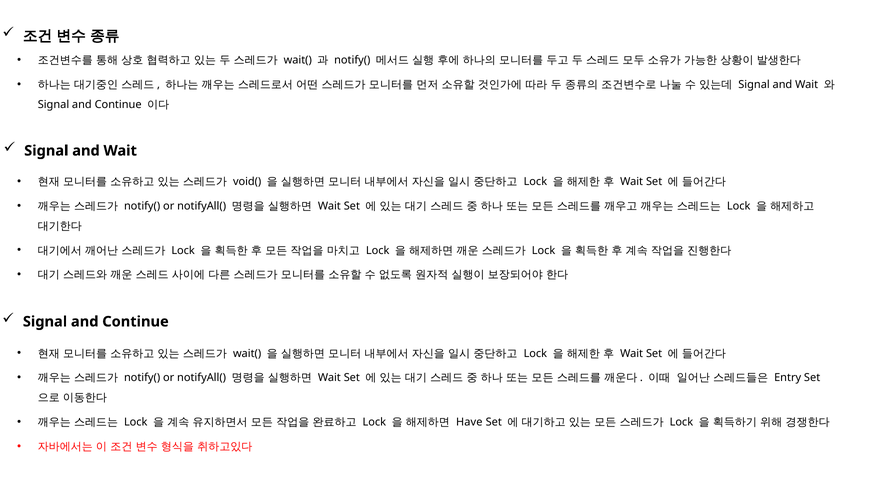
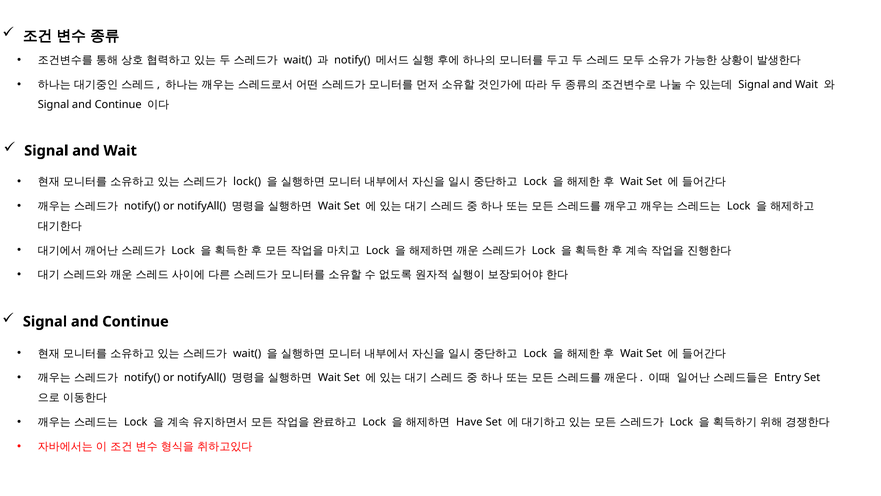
void(: void( -> lock( (247, 182)
